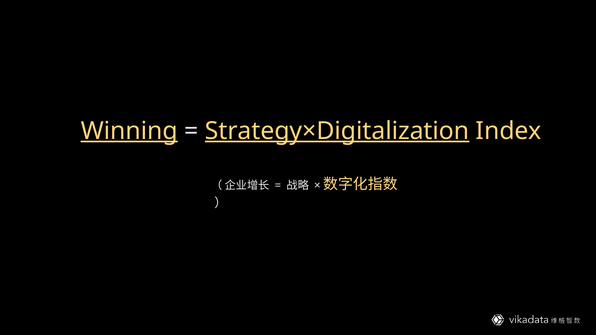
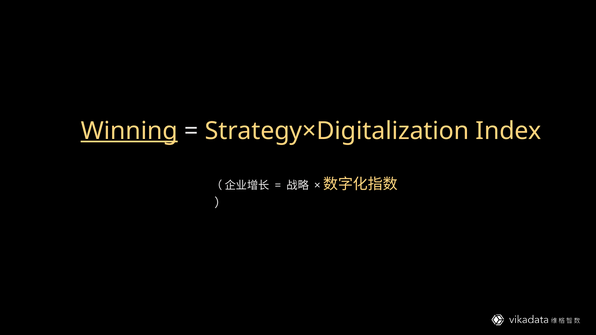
Strategy×Digitalization underline: present -> none (337, 131)
